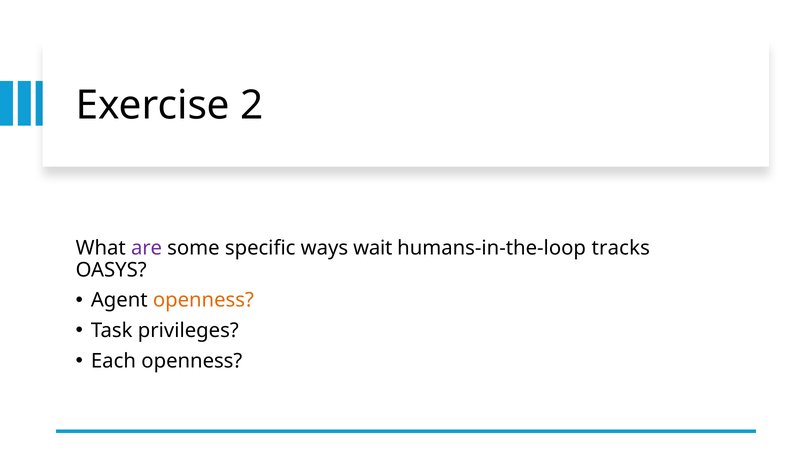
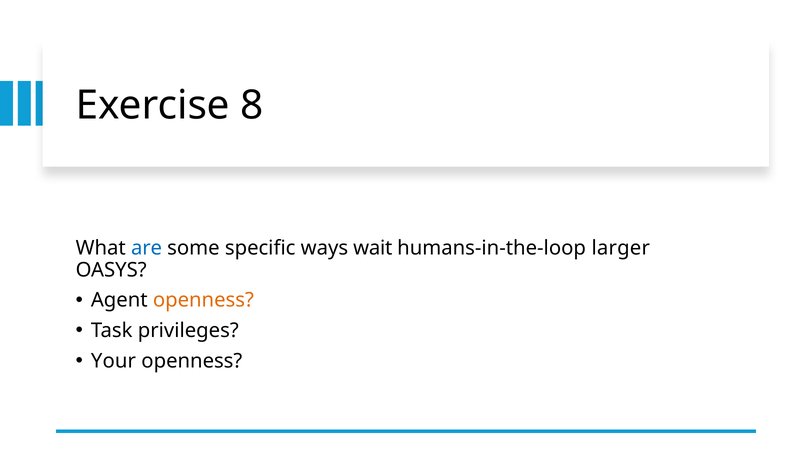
2: 2 -> 8 (252, 105)
are colour: purple -> blue (147, 248)
tracks: tracks -> larger (621, 248)
Each: Each -> Your (113, 361)
